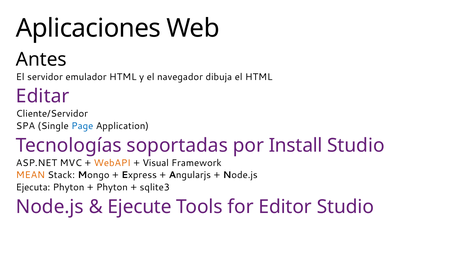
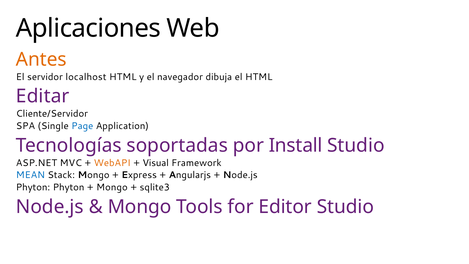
Antes colour: black -> orange (41, 59)
emulador: emulador -> localhost (86, 77)
MEAN colour: orange -> blue (30, 175)
Ejecuta: Ejecuta -> Phyton (33, 187)
Phyton: Phyton -> Mongo (112, 187)
Ejecute: Ejecute -> Mongo (139, 207)
